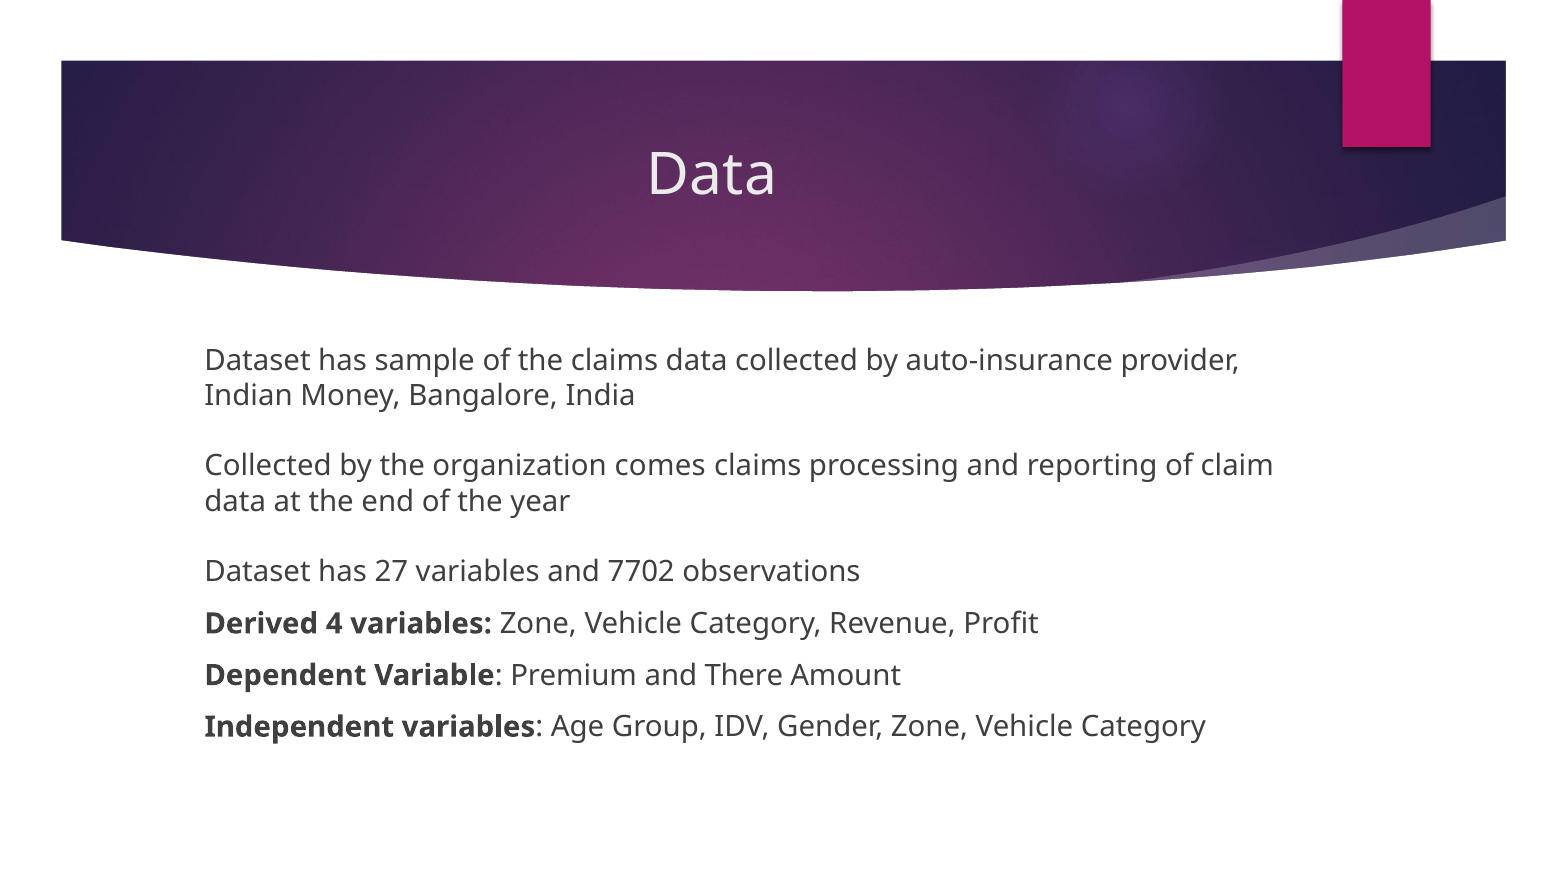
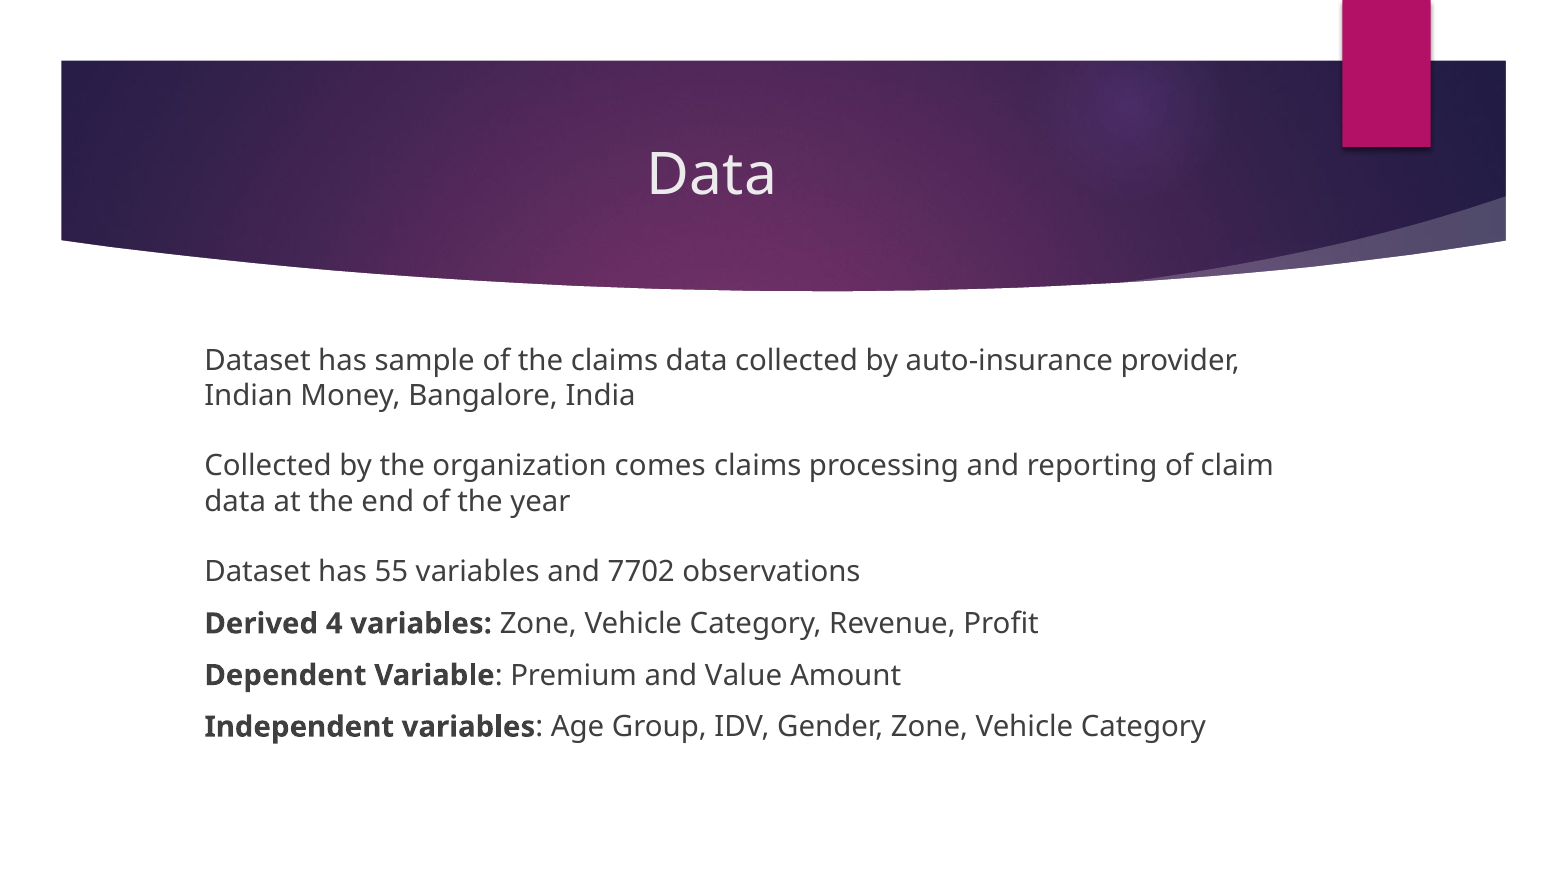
27: 27 -> 55 (391, 572)
There: There -> Value (744, 675)
